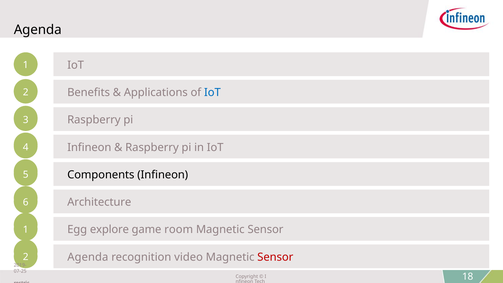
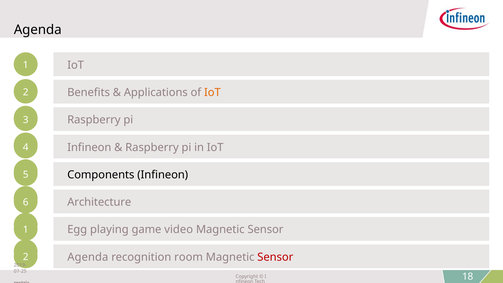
IoT colour: blue -> orange (212, 92)
explore: explore -> playing (109, 230)
room: room -> video (179, 230)
video: video -> room (189, 257)
